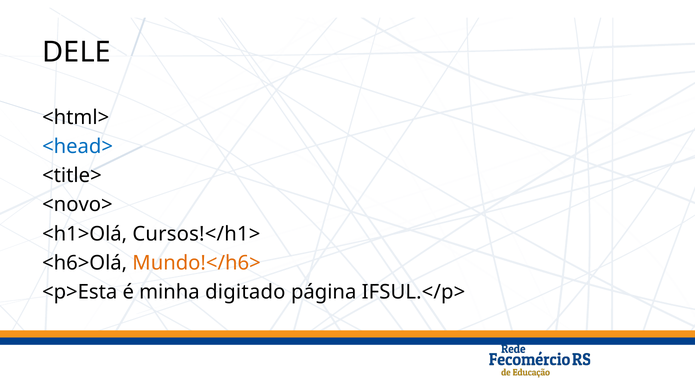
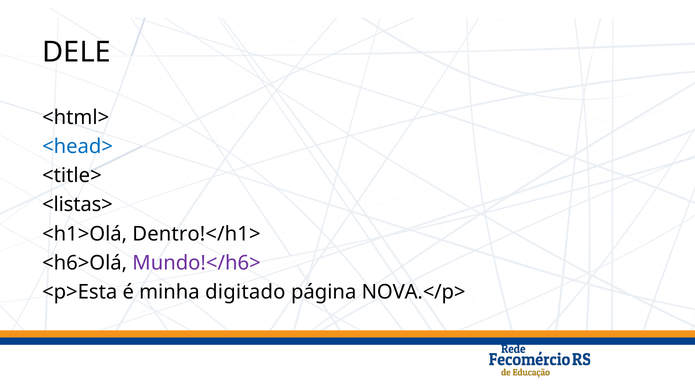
<novo>: <novo> -> <listas> (77, 205)
Cursos!</h1>: Cursos!</h1> -> Dentro!</h1> (196, 234)
Mundo!</h6> colour: orange -> purple (197, 263)
IFSUL.</p>: IFSUL.</p> -> NOVA.</p> (414, 292)
